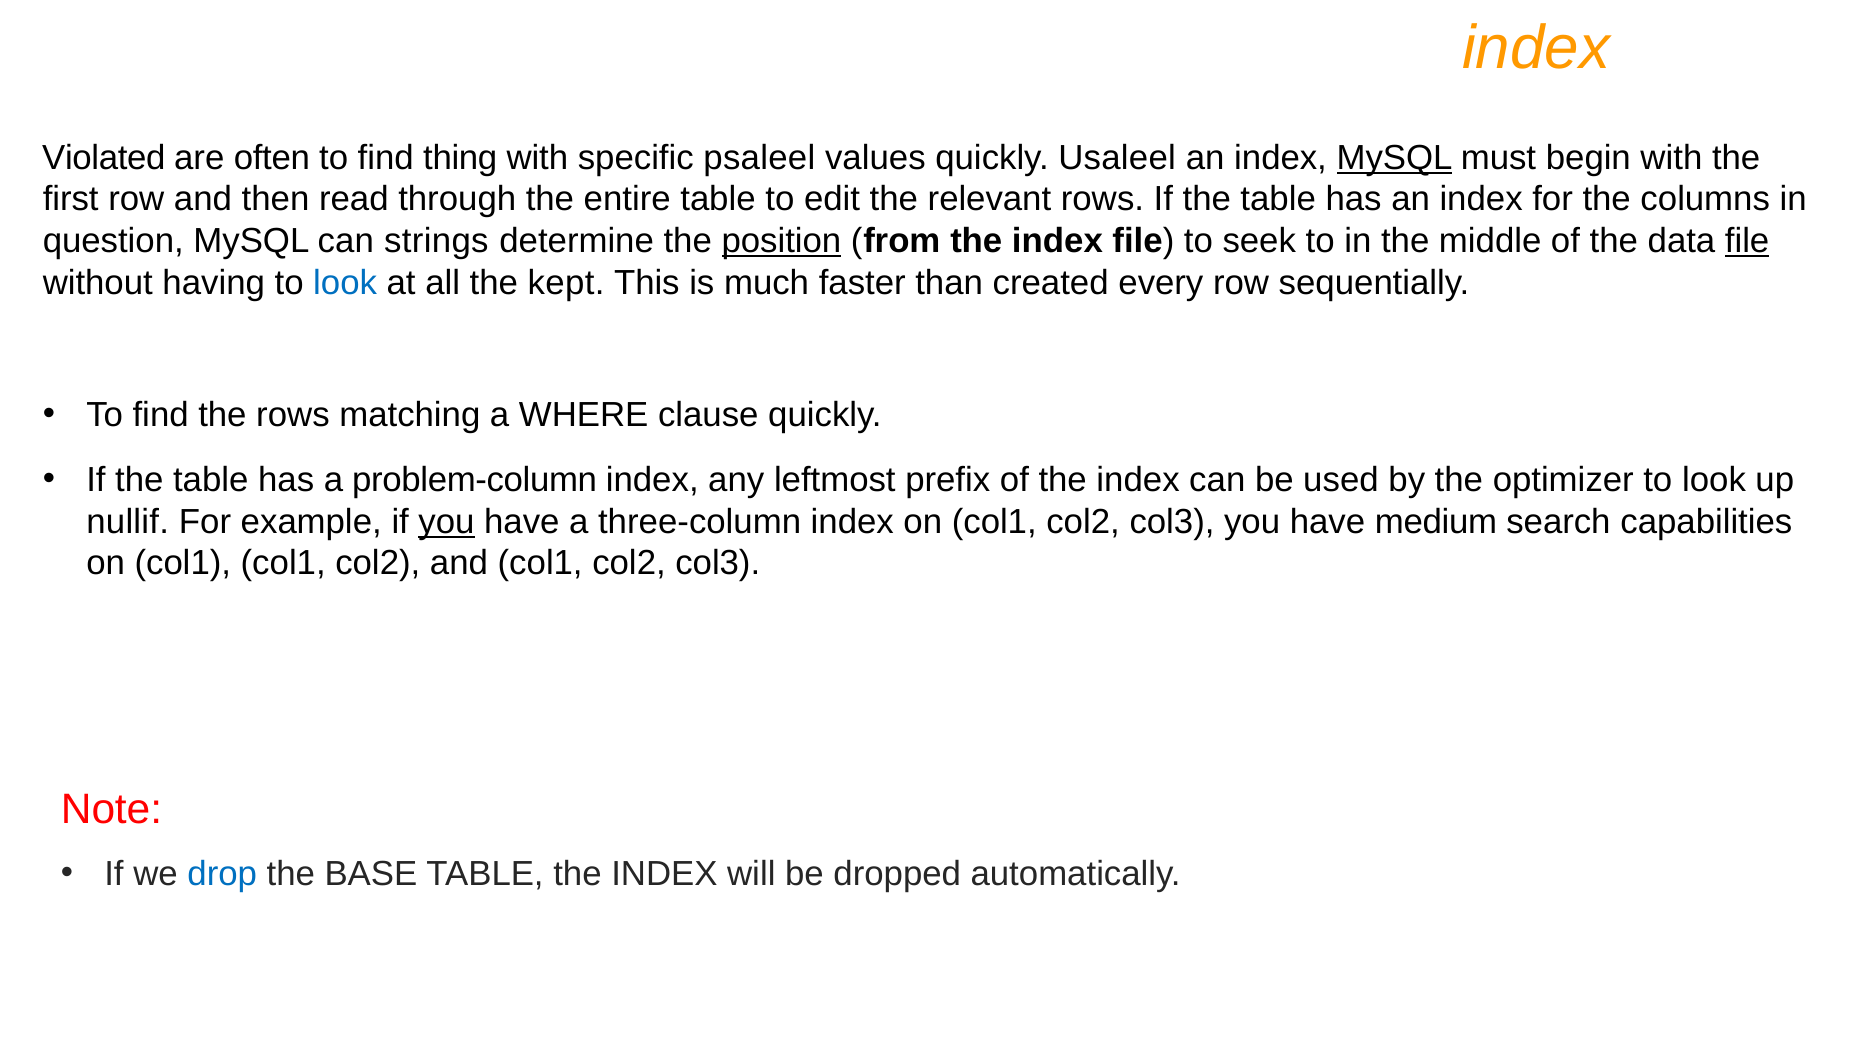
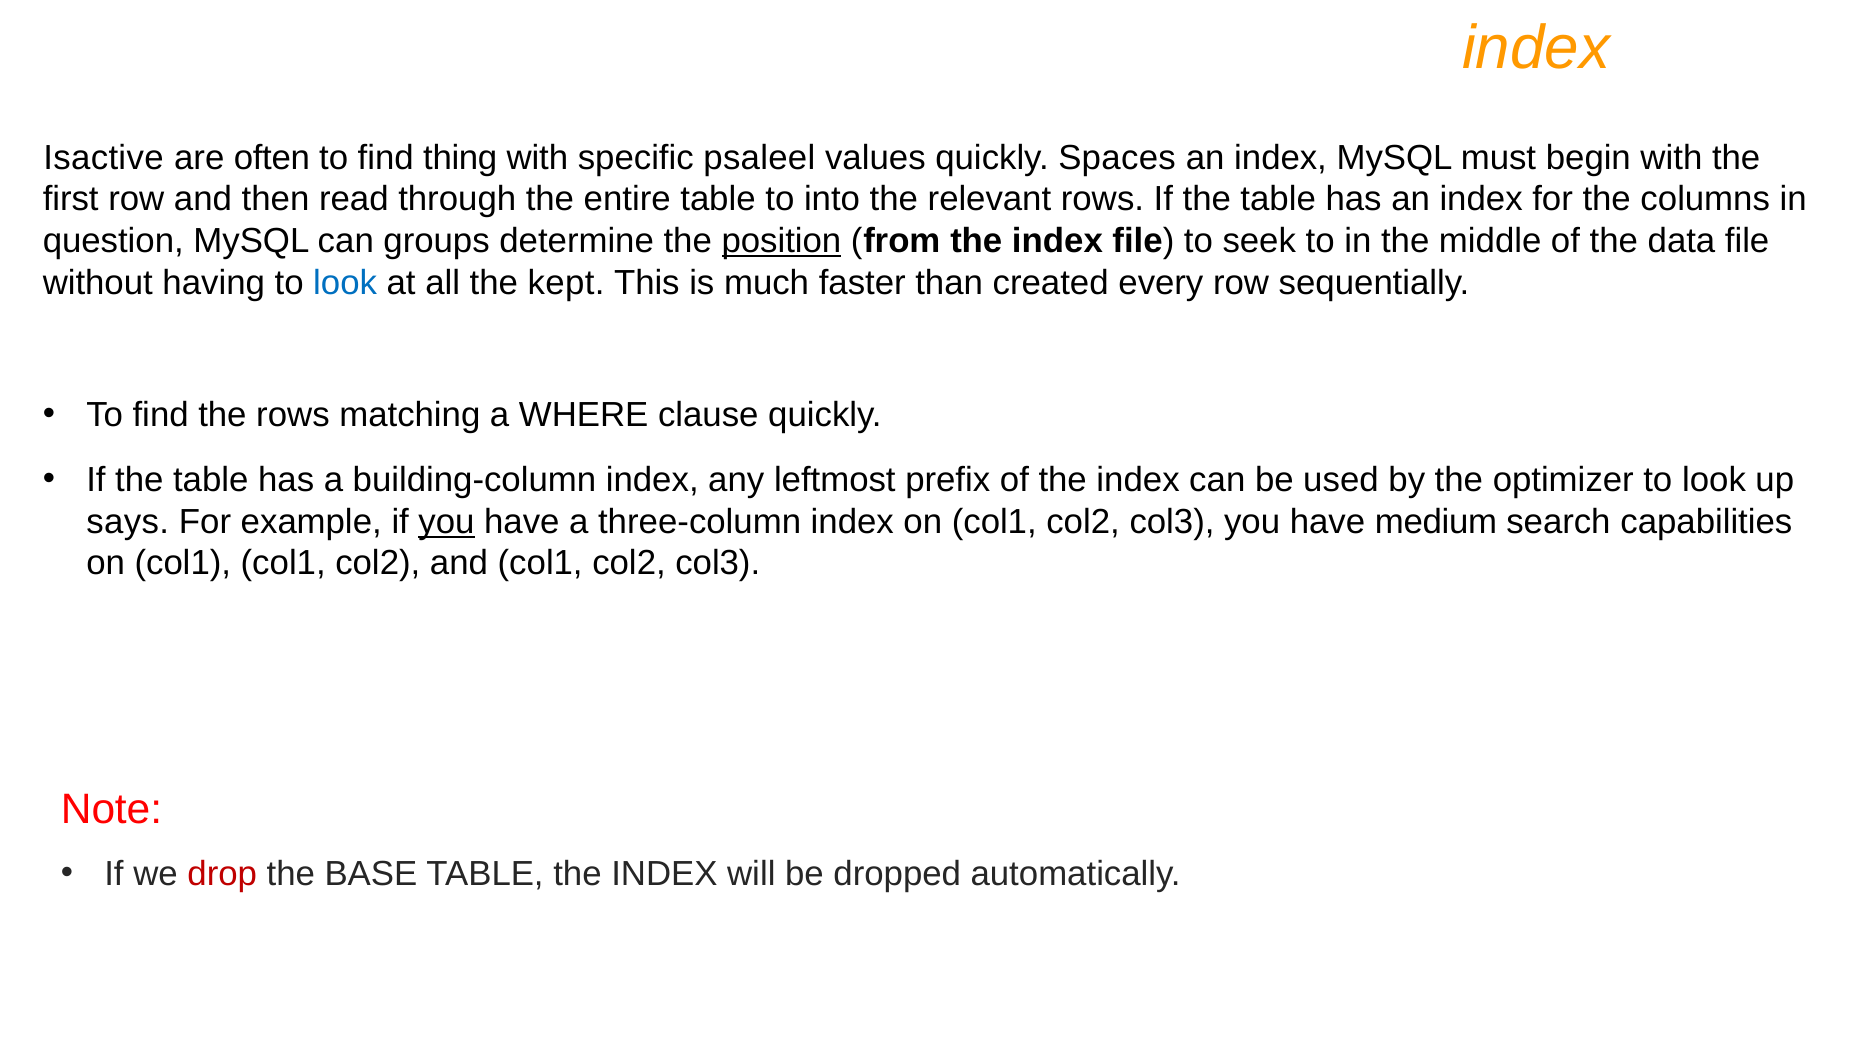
Violated: Violated -> Isactive (103, 158)
Usaleel: Usaleel -> Spaces (1117, 158)
MySQL underline: present -> none (1395, 158)
edit: edit -> into (832, 199)
strings: strings -> groups (437, 241)
file underline: present -> none (1747, 241)
problem-column: problem-column -> building-column (474, 480)
nullif: nullif -> says (128, 522)
drop colour: blue -> red (222, 874)
